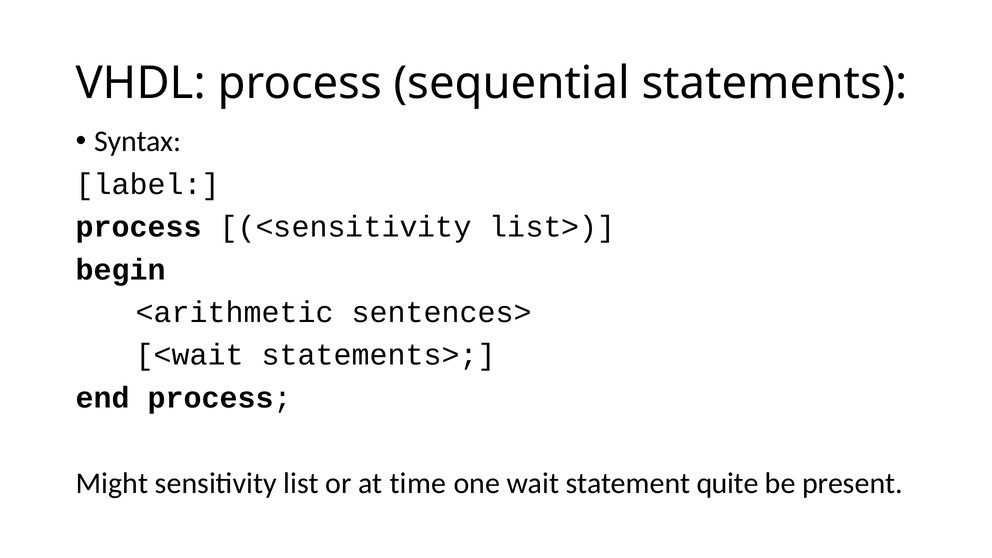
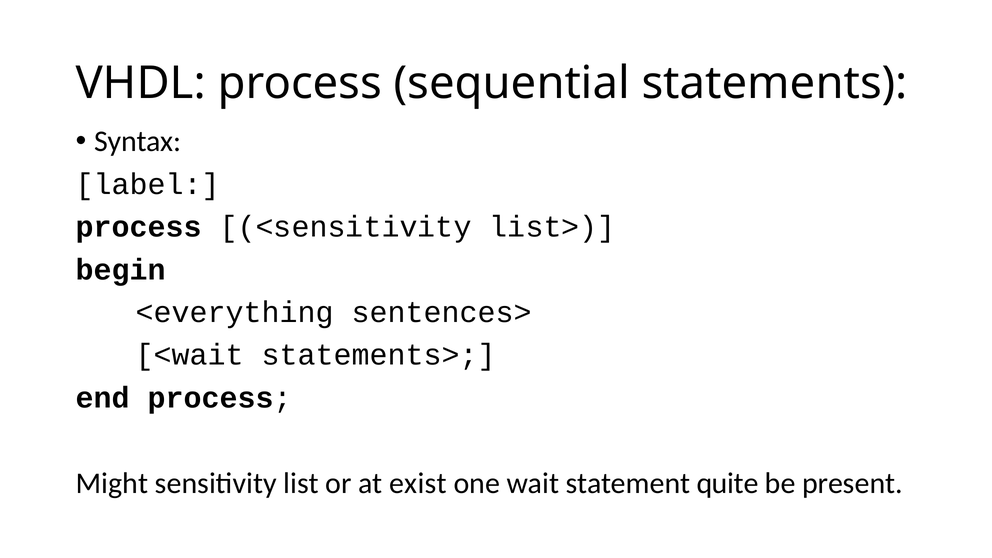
<arithmetic: <arithmetic -> <everything (235, 312)
time: time -> exist (418, 483)
